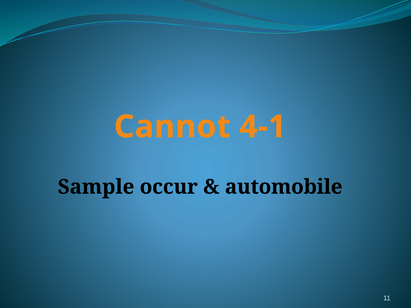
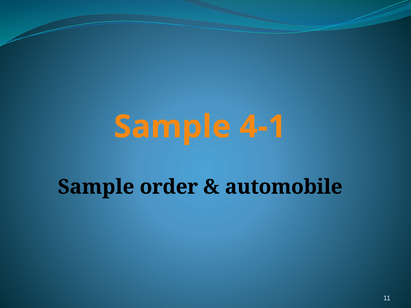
Cannot: Cannot -> Sample (172, 127)
occur: occur -> order (169, 187)
